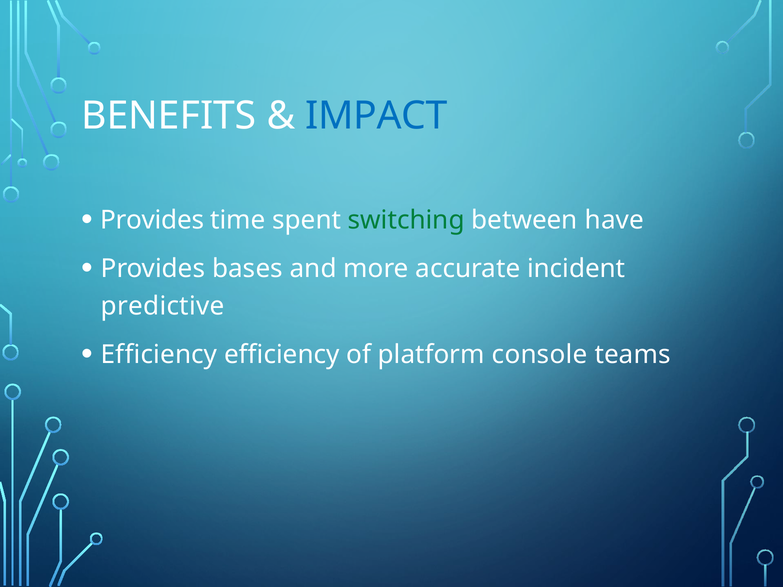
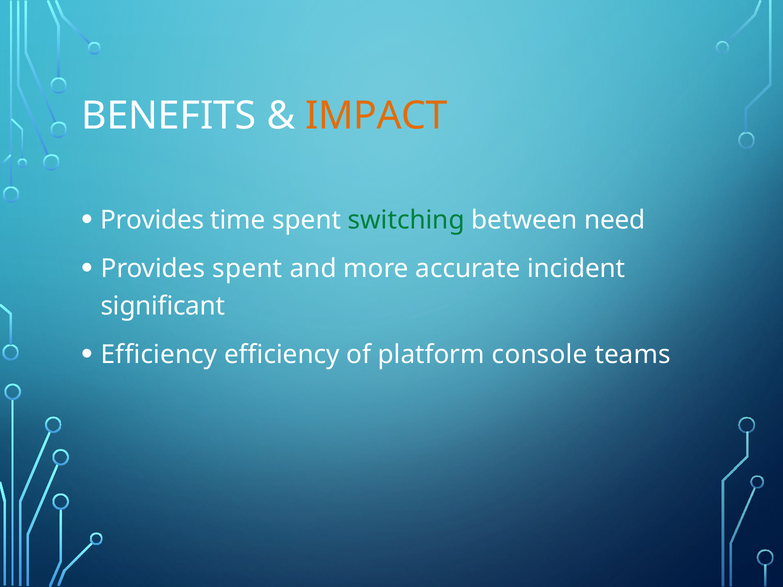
IMPACT colour: blue -> orange (376, 116)
have: have -> need (615, 220)
Provides bases: bases -> spent (247, 269)
predictive: predictive -> significant (163, 306)
